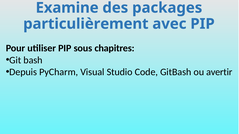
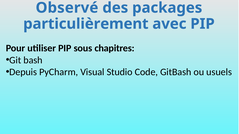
Examine: Examine -> Observé (67, 8)
avertir: avertir -> usuels (219, 72)
